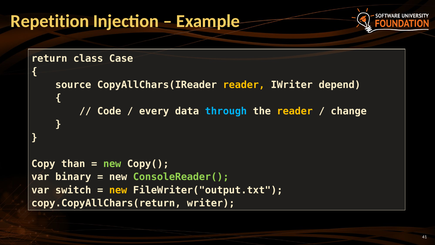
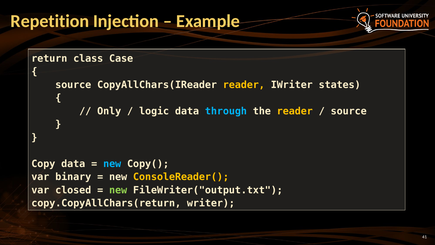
depend: depend -> states (340, 85)
Code: Code -> Only (109, 111)
every: every -> logic (154, 111)
change: change -> source (349, 111)
Copy than: than -> data (73, 164)
new colour: light green -> light blue (112, 164)
ConsoleReader( colour: light green -> yellow (181, 177)
switch: switch -> closed (73, 190)
new colour: yellow -> light green (118, 190)
